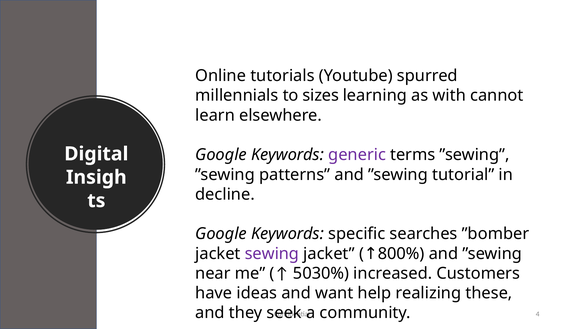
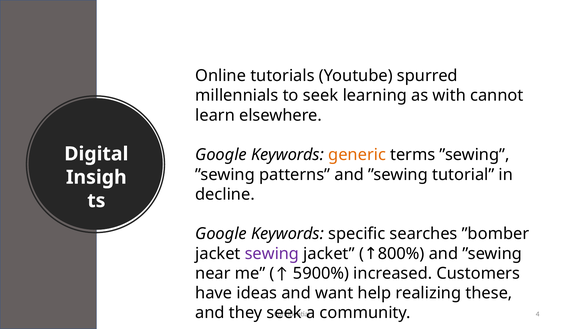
to sizes: sizes -> seek (321, 95)
generic colour: purple -> orange (357, 155)
5030%: 5030% -> 5900% (321, 273)
